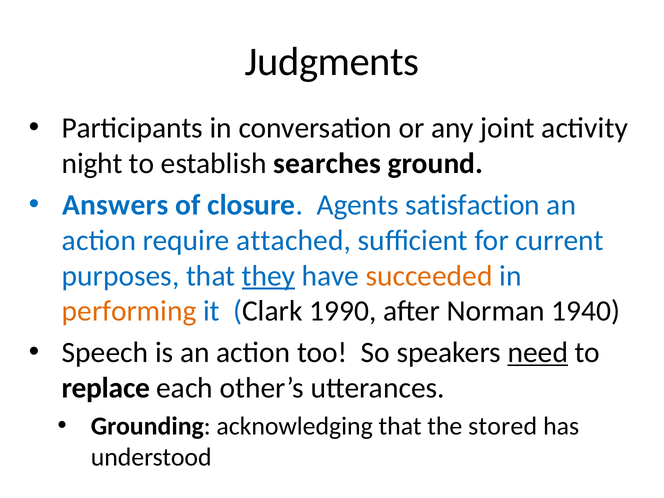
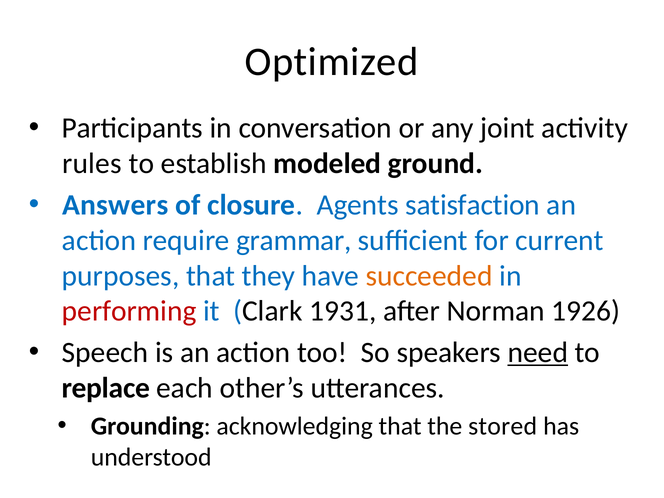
Judgments: Judgments -> Optimized (332, 62)
night: night -> rules (92, 164)
searches: searches -> modeled (327, 164)
attached: attached -> grammar (294, 240)
they underline: present -> none (269, 276)
performing colour: orange -> red (129, 311)
1990: 1990 -> 1931 (343, 311)
1940: 1940 -> 1926 (586, 311)
